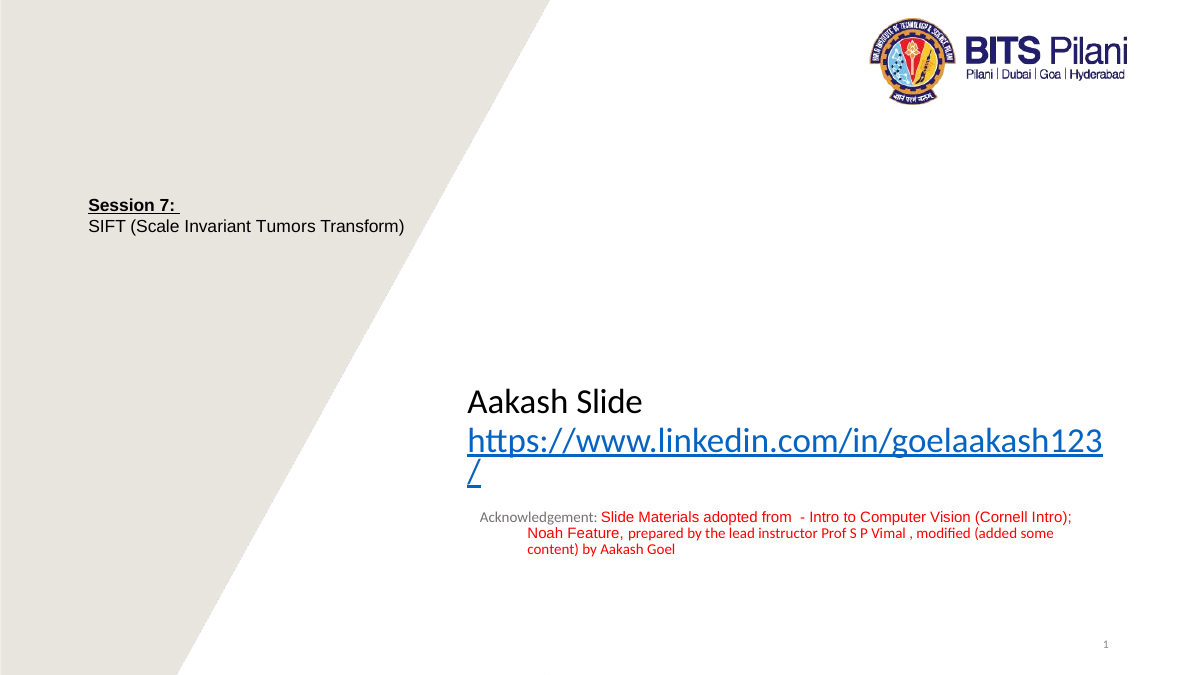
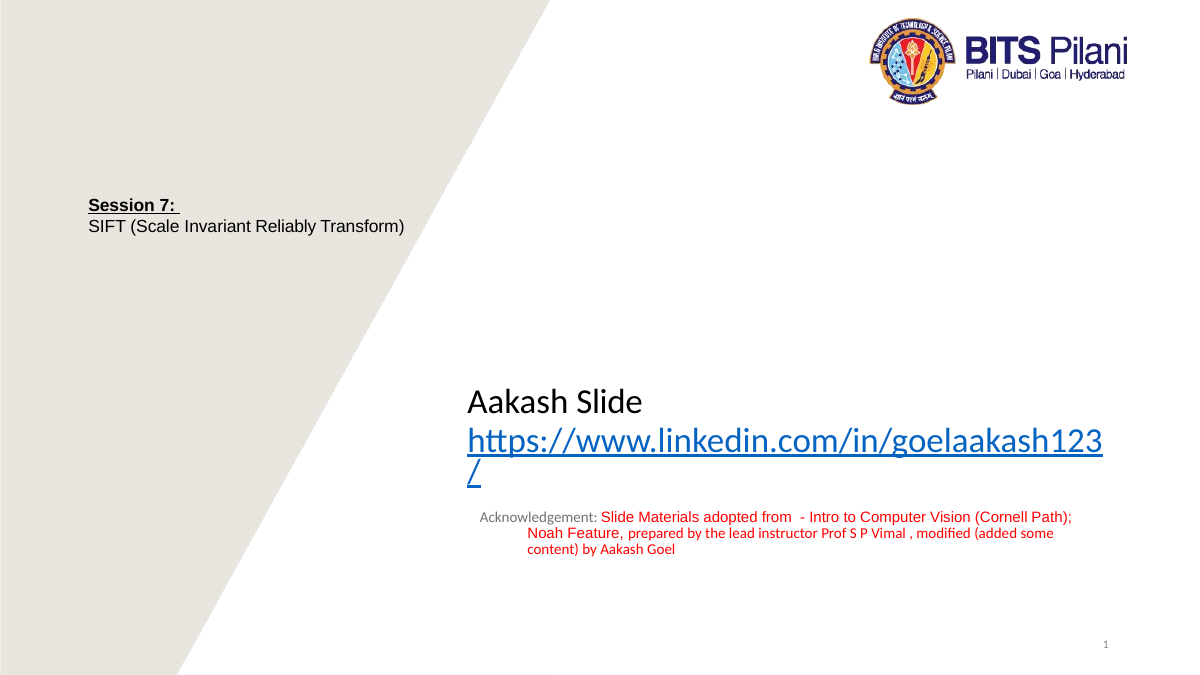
Tumors: Tumors -> Reliably (286, 226)
Cornell Intro: Intro -> Path (1052, 518)
